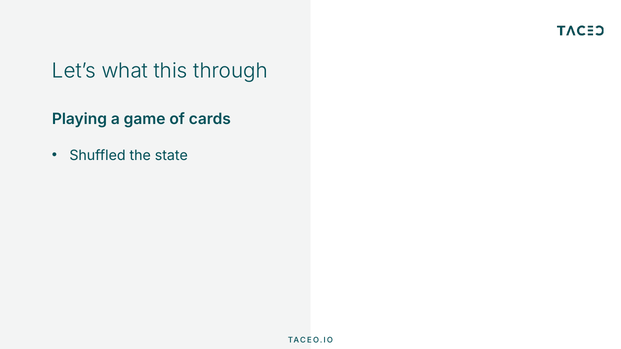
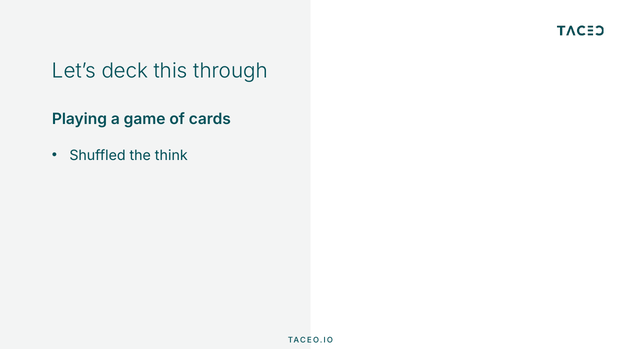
what: what -> deck (125, 71)
state: state -> think (171, 155)
